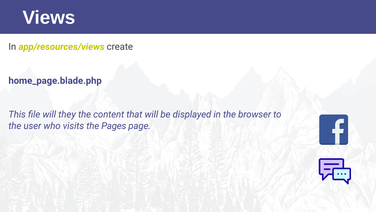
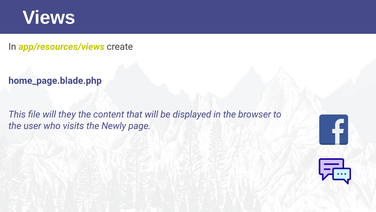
Pages: Pages -> Newly (114, 126)
